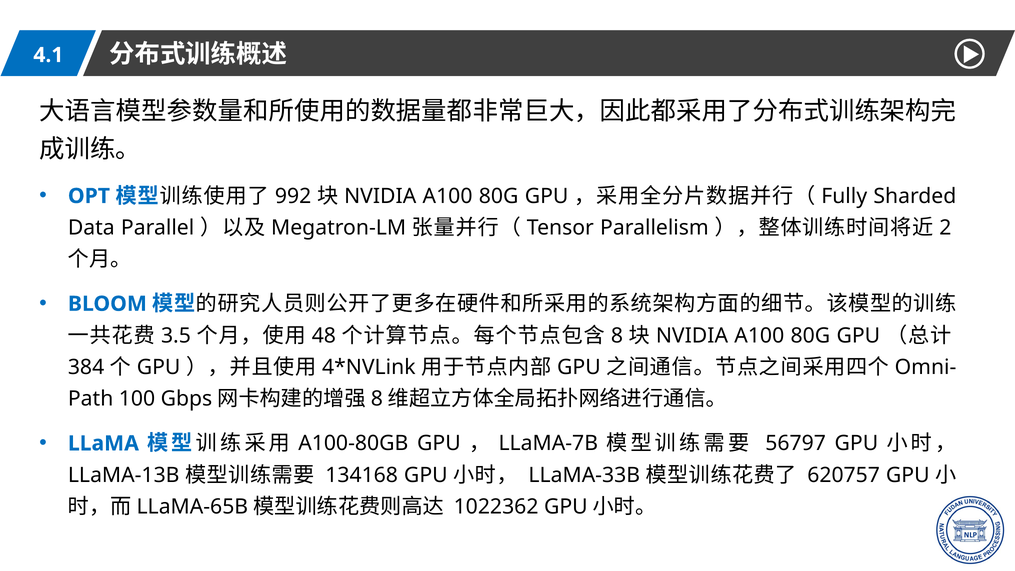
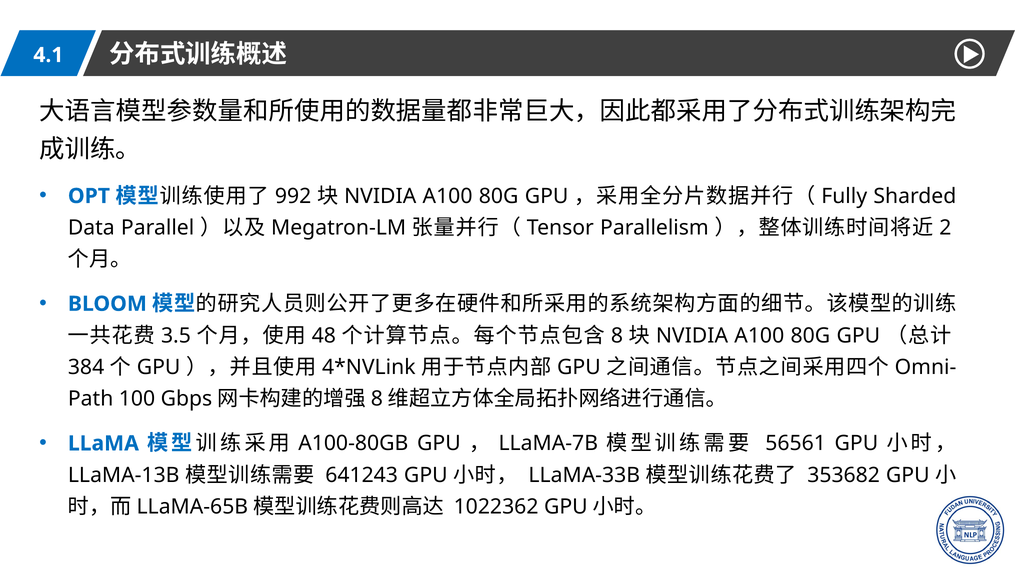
56797: 56797 -> 56561 (796, 443)
134168: 134168 -> 641243 (362, 475)
620757: 620757 -> 353682 (844, 475)
